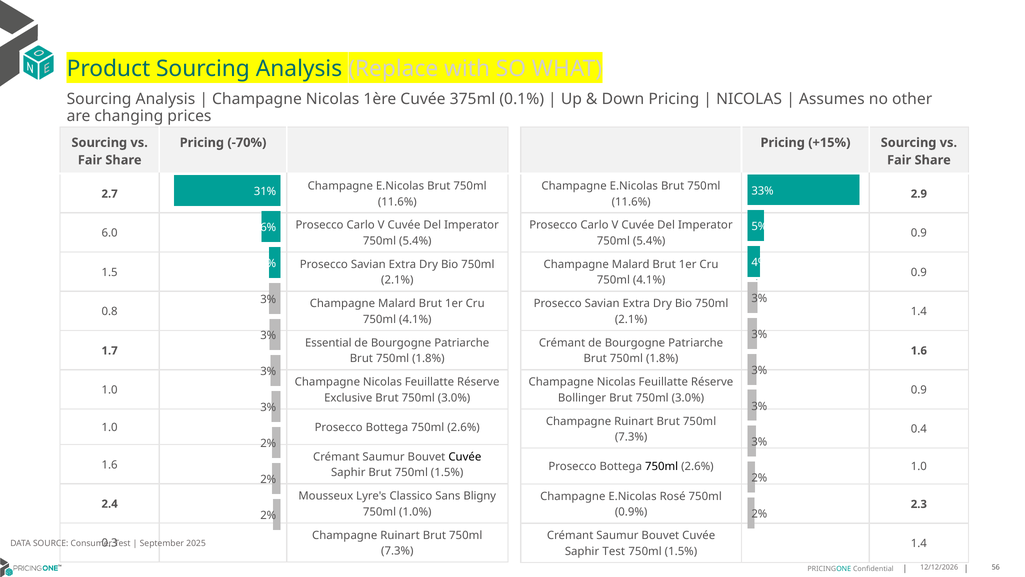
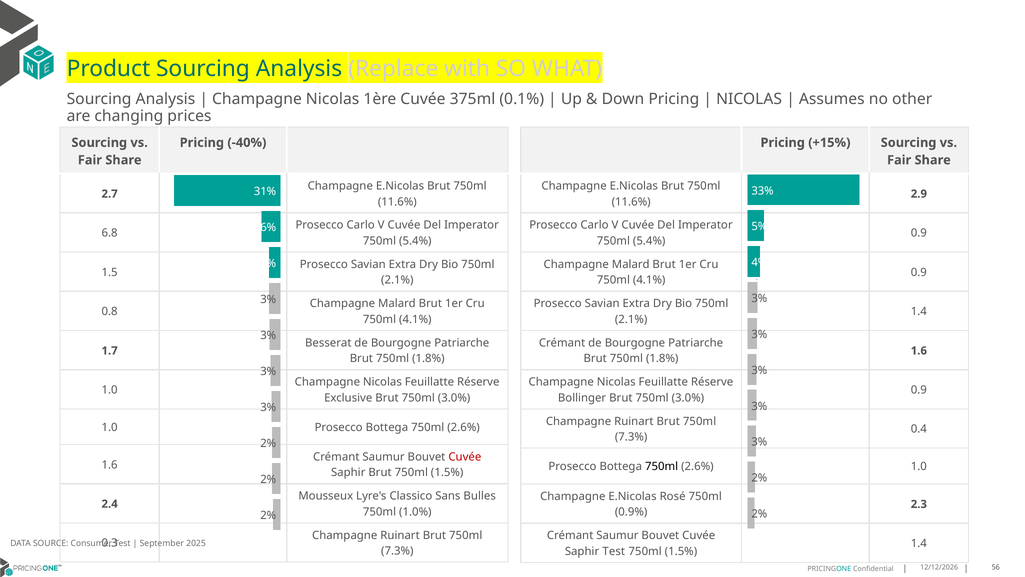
-70%: -70% -> -40% (247, 143)
6.0: 6.0 -> 6.8 (110, 233)
Essential: Essential -> Besserat (328, 343)
Cuvée colour: black -> red (465, 457)
Bligny: Bligny -> Bulles (480, 496)
